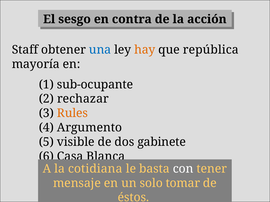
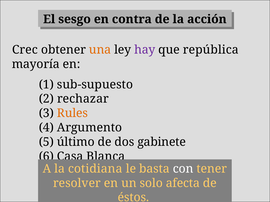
Staff: Staff -> Crec (25, 50)
una colour: blue -> orange (100, 50)
hay colour: orange -> purple (145, 50)
sub-ocupante: sub-ocupante -> sub-supuesto (95, 85)
visible: visible -> último (76, 142)
mensaje: mensaje -> resolver (77, 184)
tomar: tomar -> afecta (183, 184)
